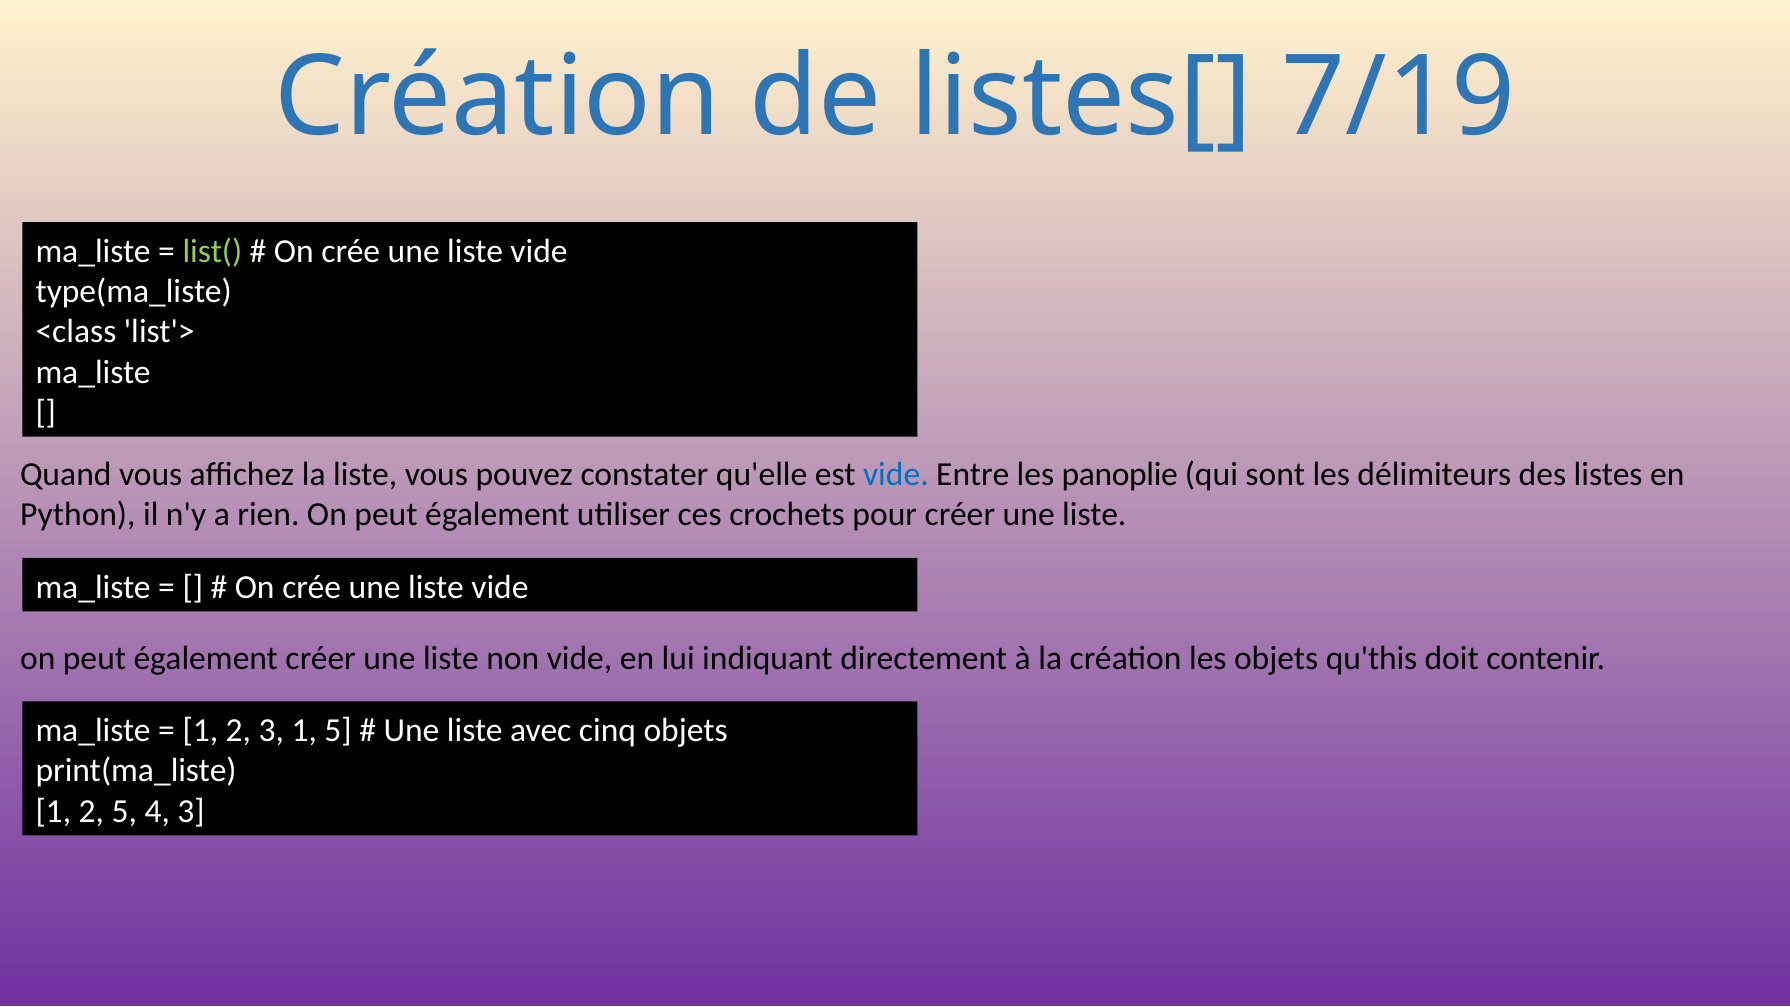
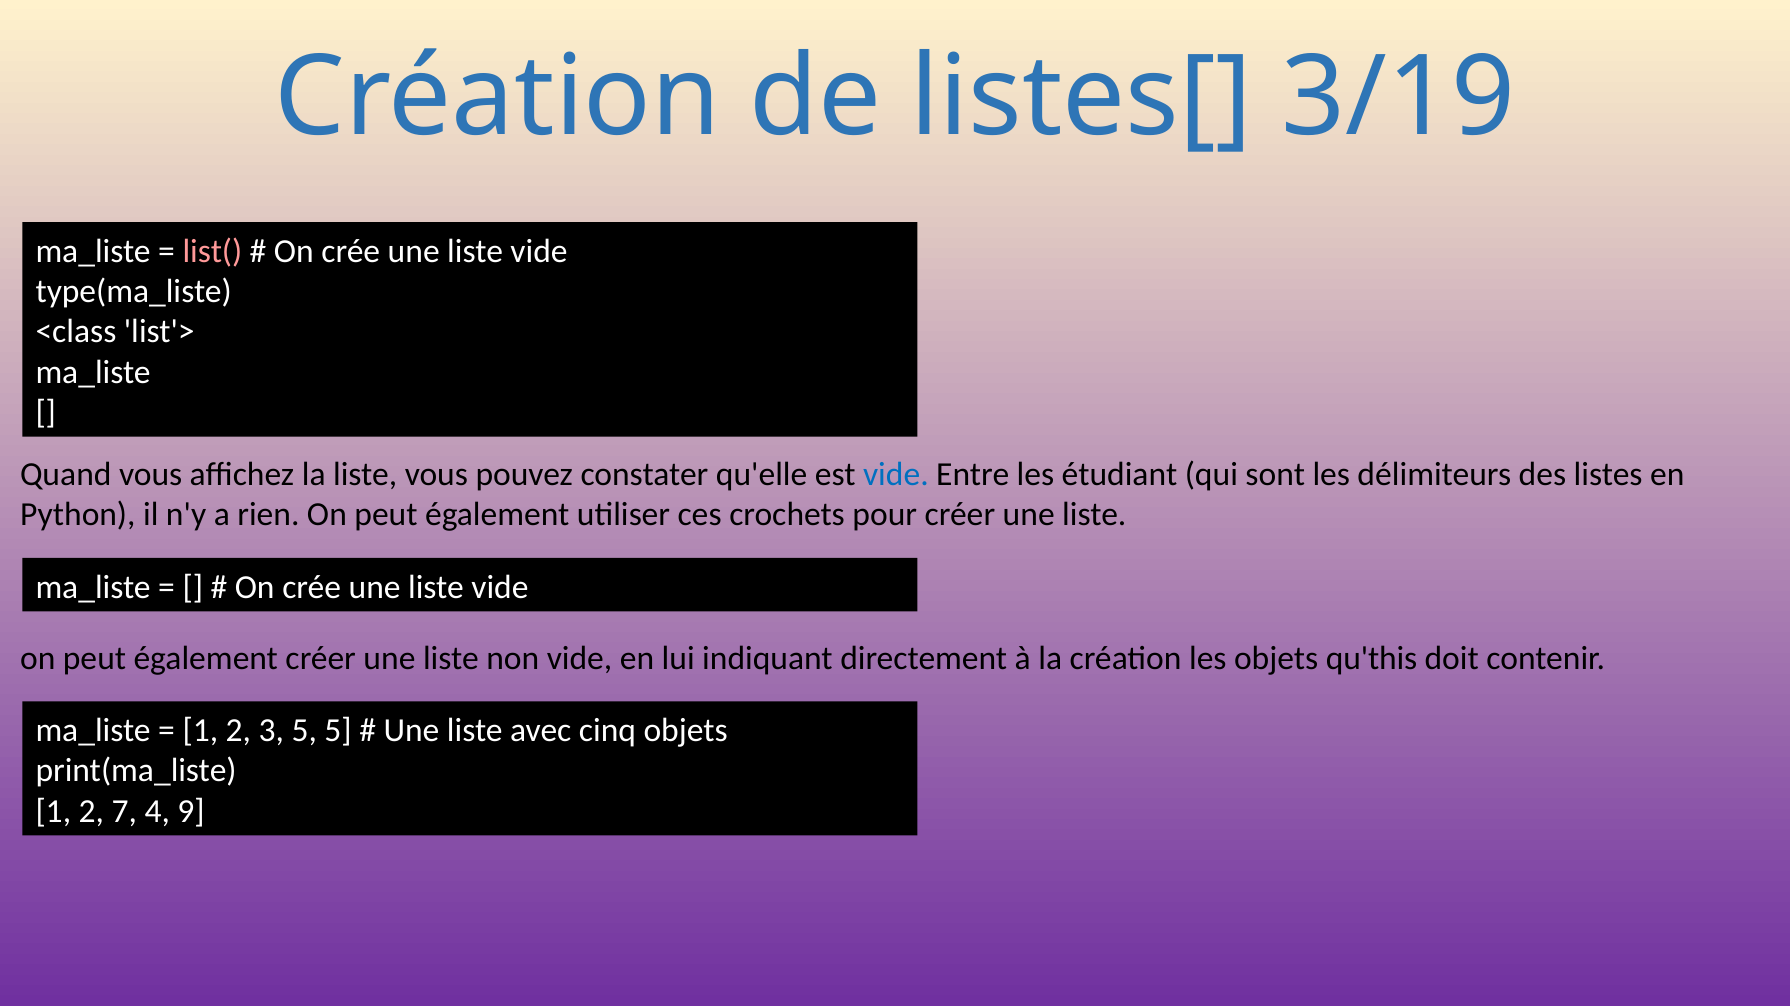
7/19: 7/19 -> 3/19 (1398, 98)
list( colour: light green -> pink (212, 251)
panoplie: panoplie -> étudiant (1120, 475)
3 1: 1 -> 5 (304, 730)
2 5: 5 -> 7 (124, 811)
4 3: 3 -> 9 (191, 811)
